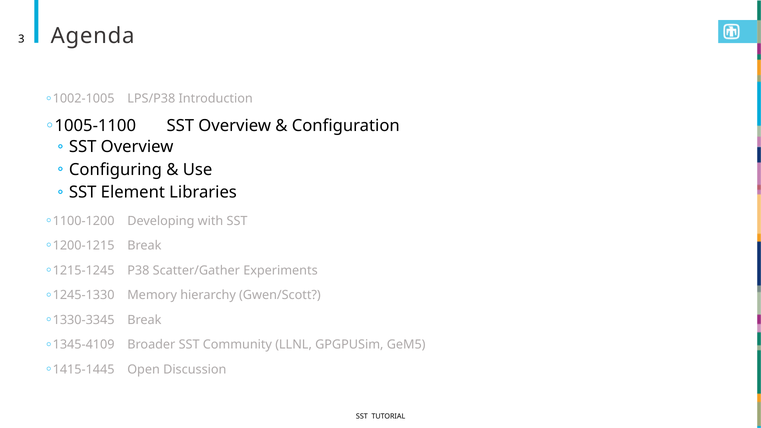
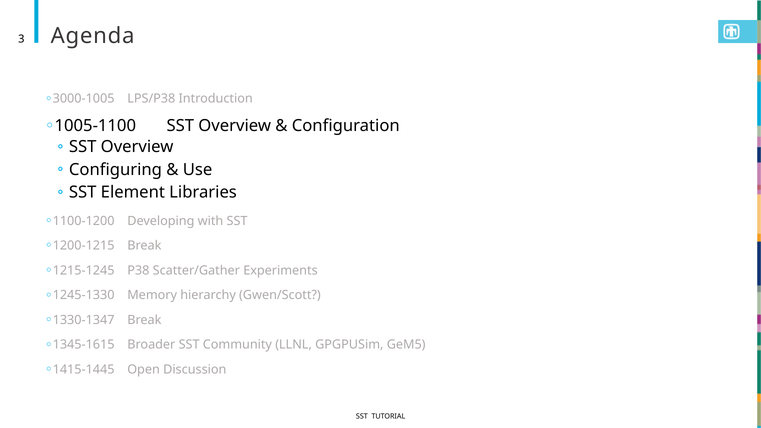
1002-1005: 1002-1005 -> 3000-1005 (84, 99)
1330-3345: 1330-3345 -> 1330-1347 (84, 320)
1345-4109: 1345-4109 -> 1345-1615 (84, 345)
